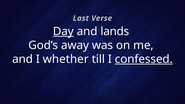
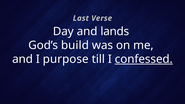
Day underline: present -> none (63, 31)
away: away -> build (75, 45)
whether: whether -> purpose (66, 59)
